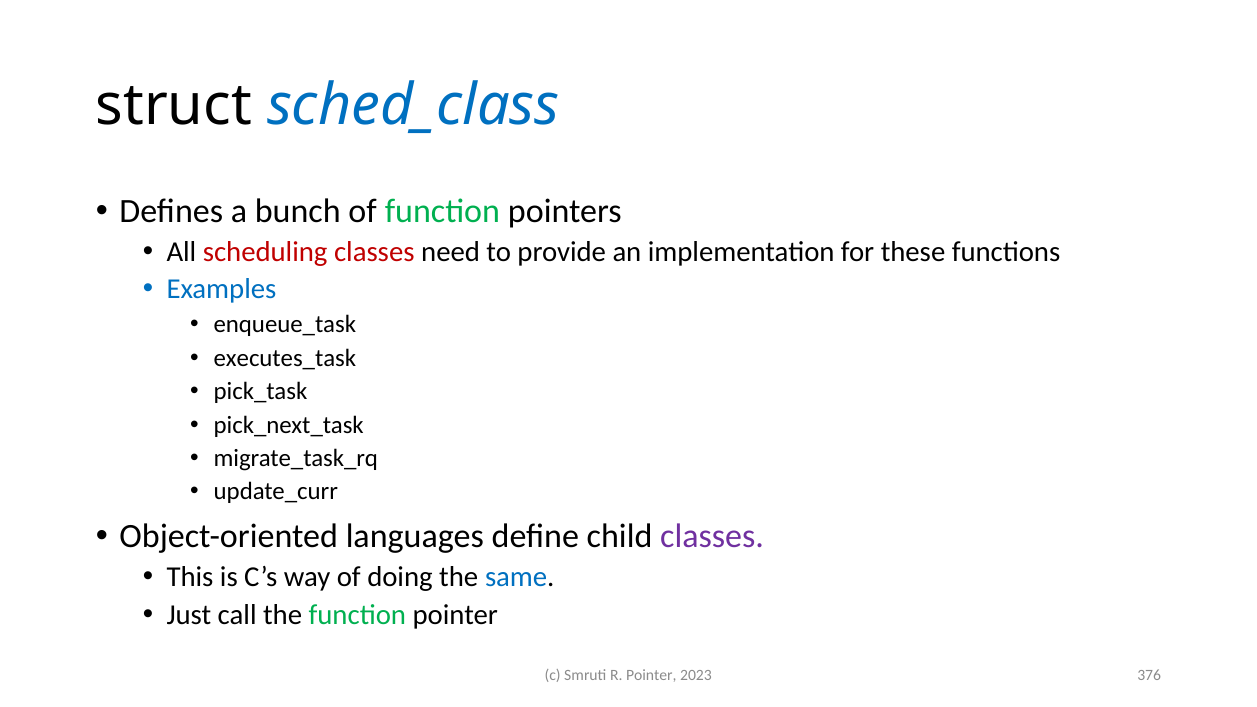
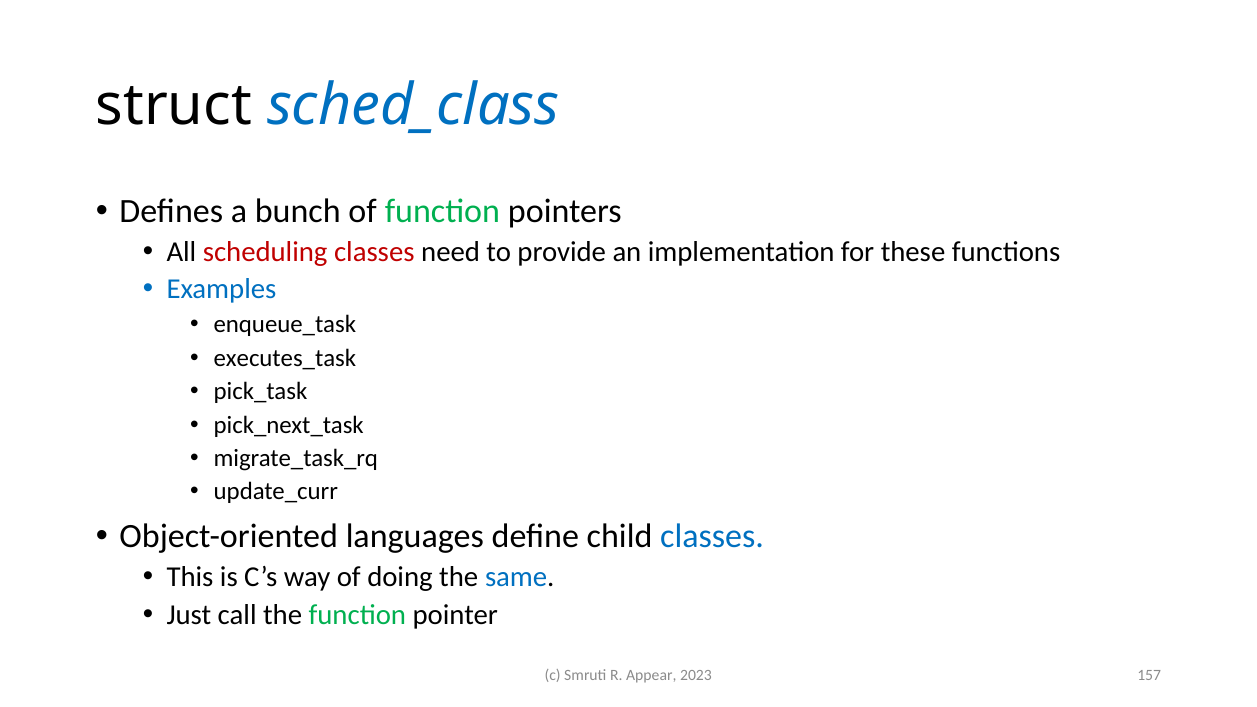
classes colour: purple -> blue (712, 537)
R Pointer: Pointer -> Appear (651, 675)
376: 376 -> 157 (1149, 675)
